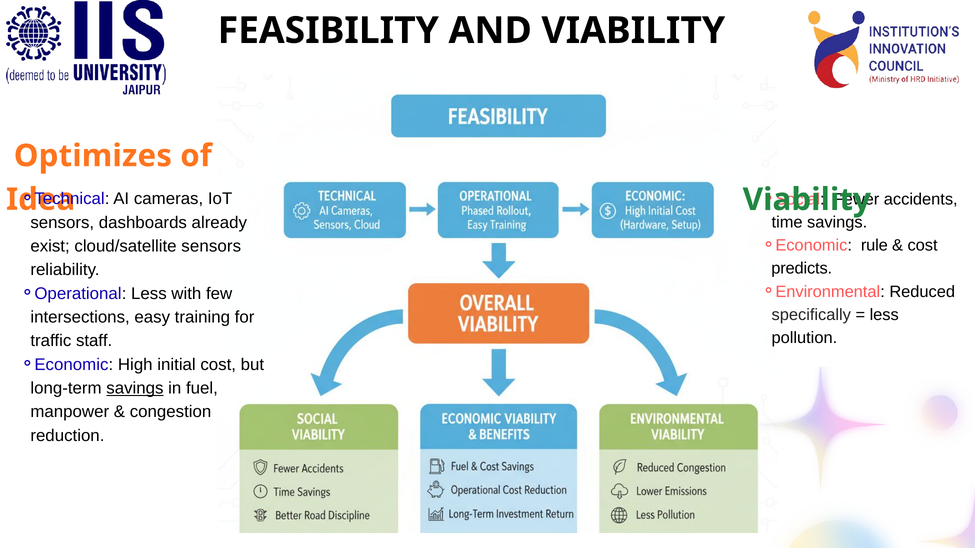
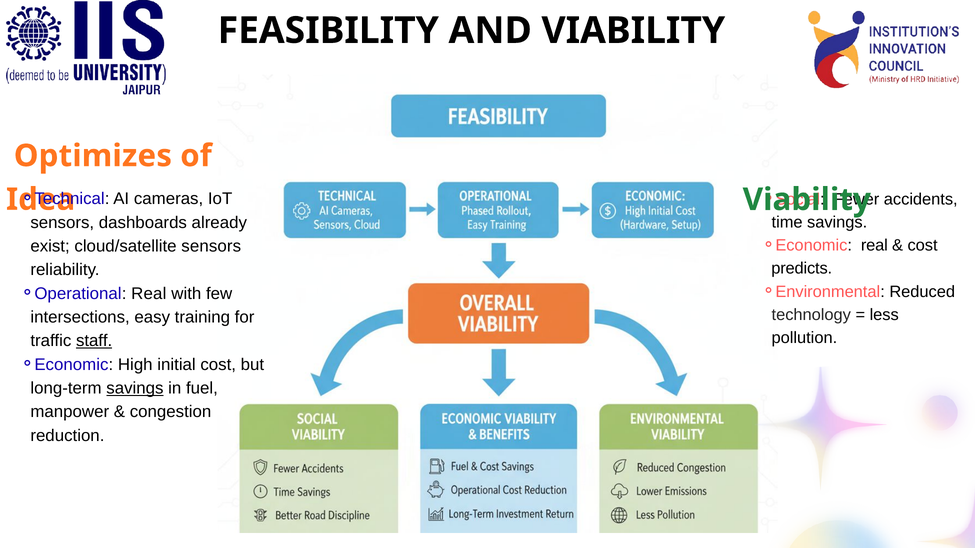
rule: rule -> real (874, 246)
Less: Less -> Real (149, 294)
specifically: specifically -> technology (811, 315)
staff underline: none -> present (94, 341)
